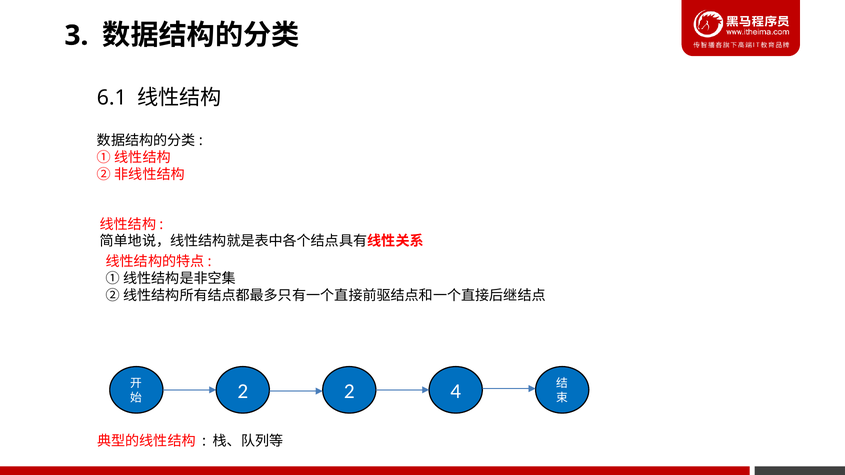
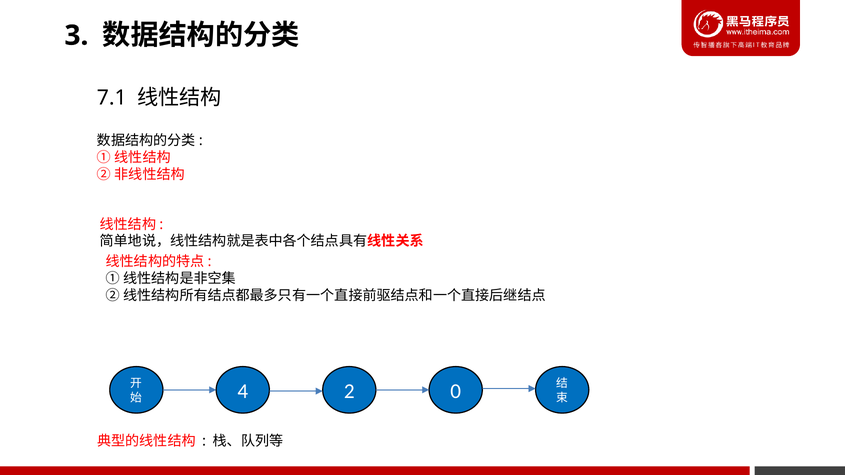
6.1: 6.1 -> 7.1 (112, 98)
2: 2 -> 4 (243, 392)
4: 4 -> 0 (456, 392)
